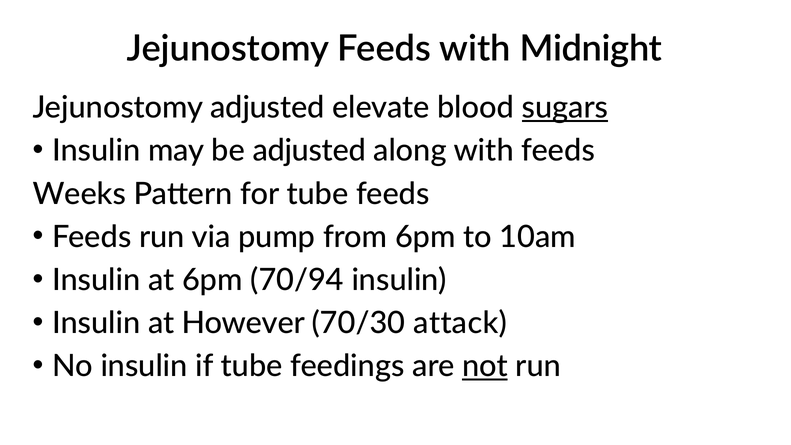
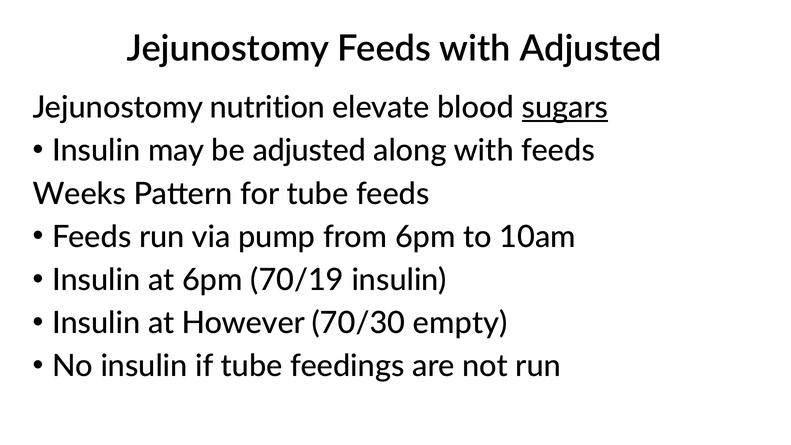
with Midnight: Midnight -> Adjusted (591, 49)
Jejunostomy adjusted: adjusted -> nutrition (267, 108)
70/94: 70/94 -> 70/19 (297, 280)
attack: attack -> empty (460, 323)
not underline: present -> none (485, 366)
